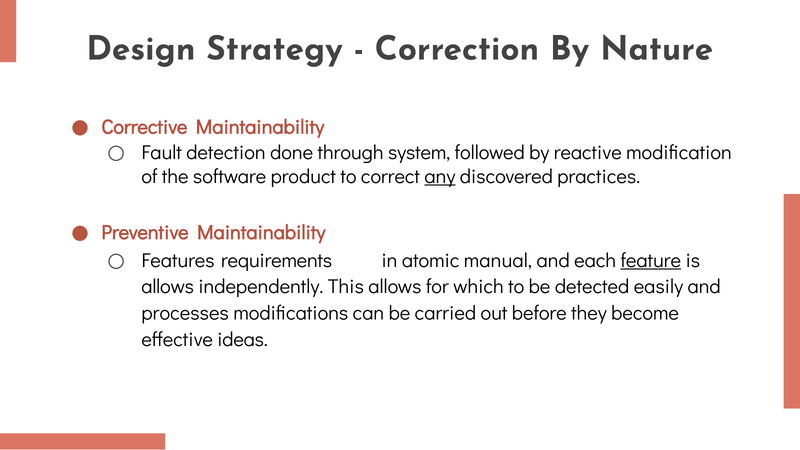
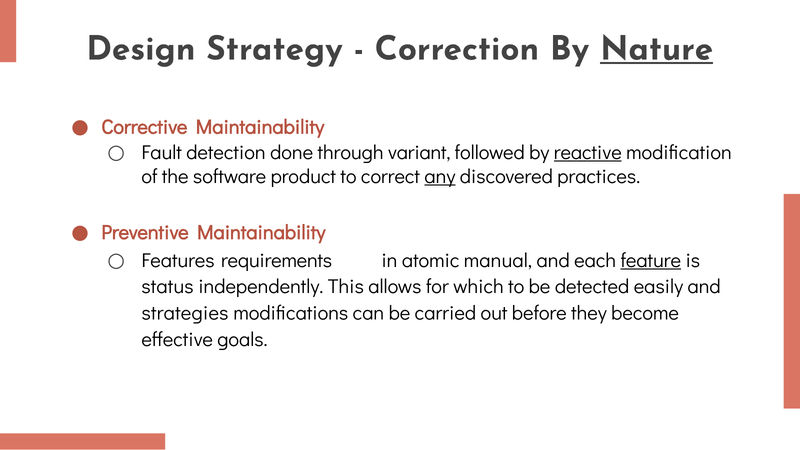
Nature underline: none -> present (657, 49)
system: system -> variant (419, 152)
reactive underline: none -> present (588, 152)
allows: allows -> status (168, 287)
processes: processes -> strategies (185, 313)
ideas: ideas -> goals (242, 340)
